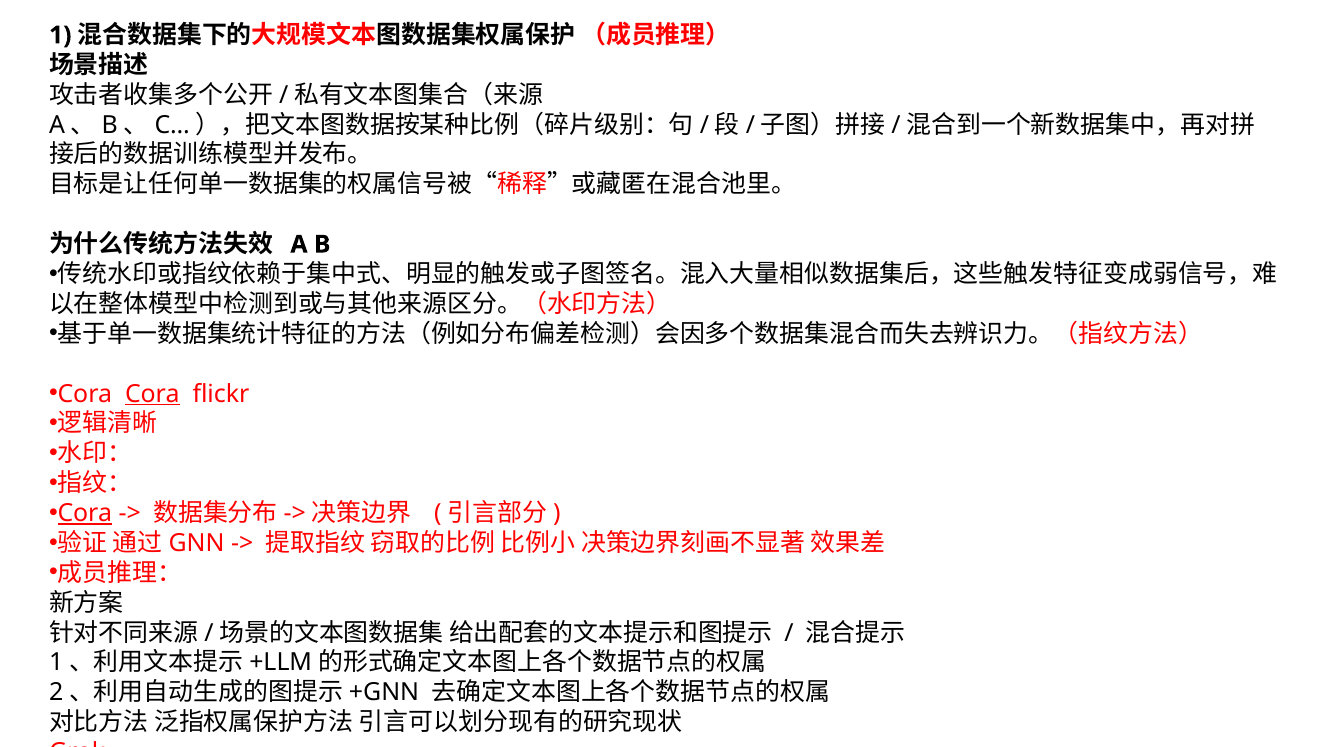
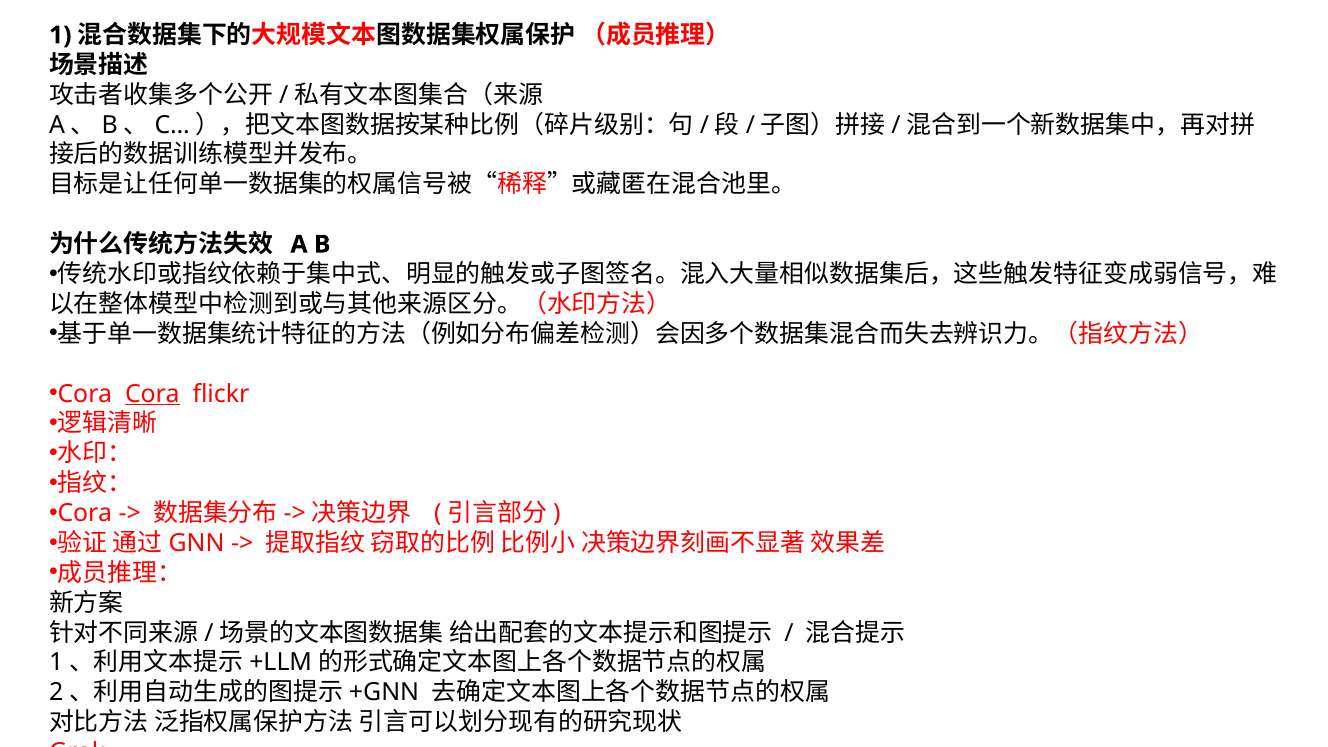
Cora underline: present -> none (85, 513)
